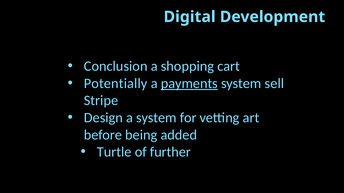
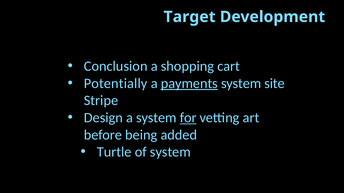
Digital: Digital -> Target (190, 17)
sell: sell -> site (275, 84)
for underline: none -> present (188, 118)
of further: further -> system (170, 152)
